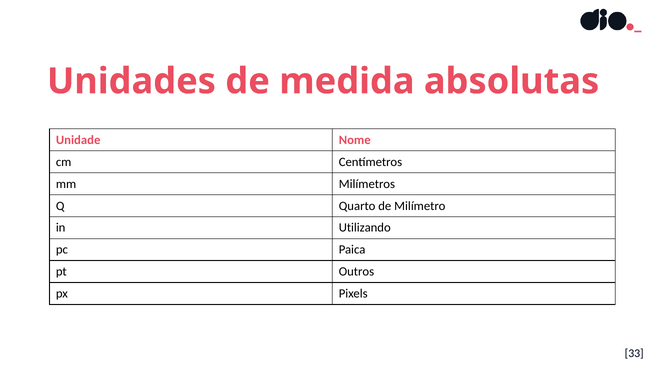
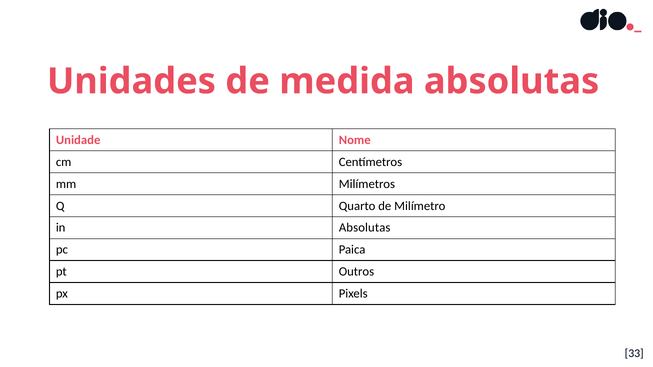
in Utilizando: Utilizando -> Absolutas (365, 228)
